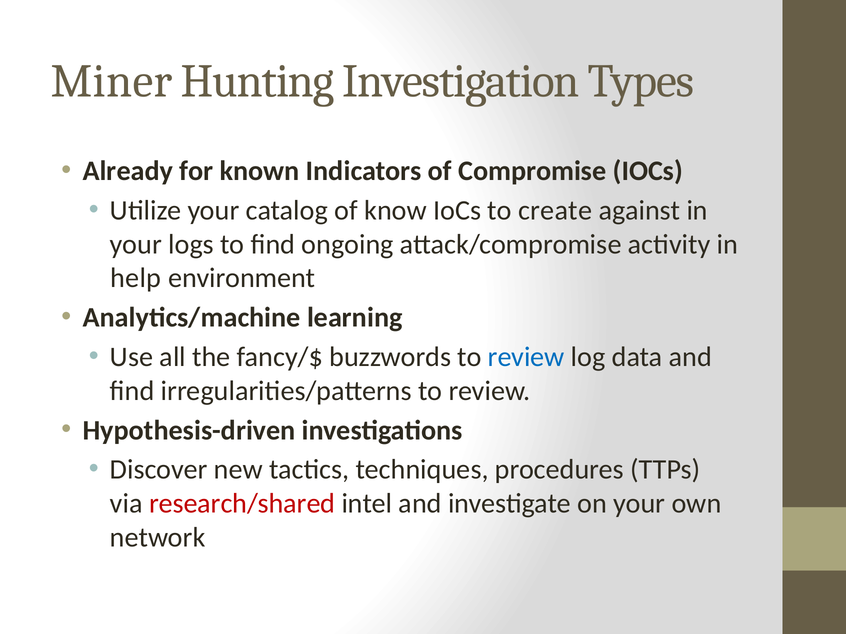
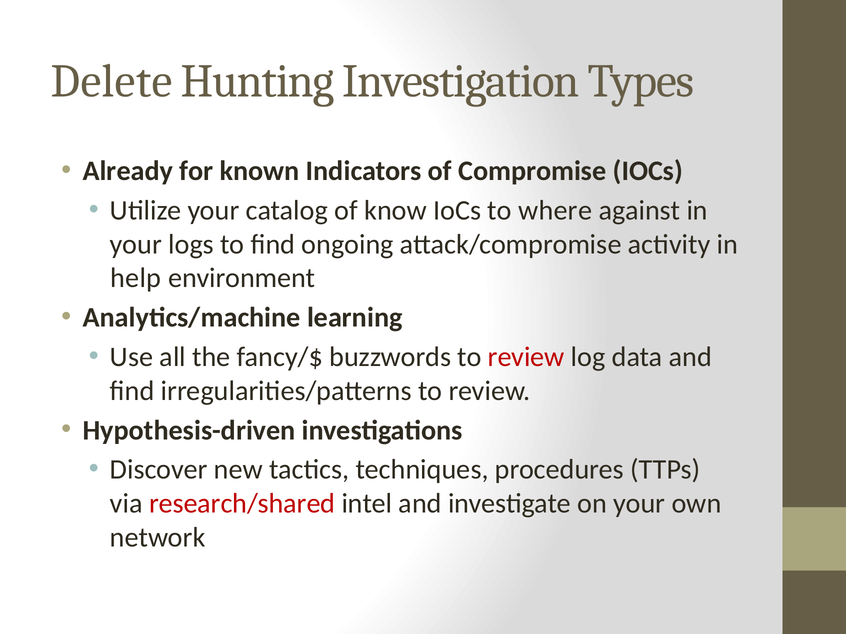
Miner: Miner -> Delete (112, 82)
create: create -> where (555, 211)
review colour: blue -> red (526, 357)
